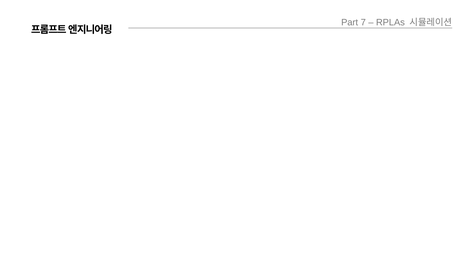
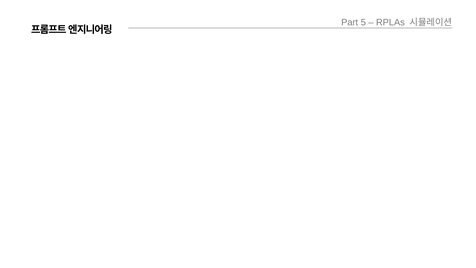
7: 7 -> 5 (363, 22)
